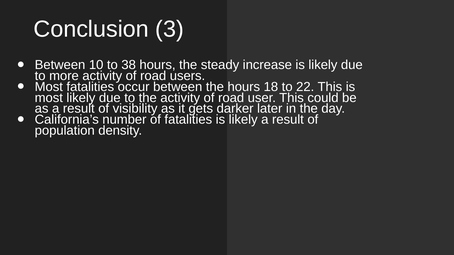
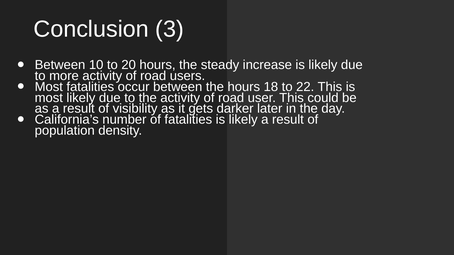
38: 38 -> 20 (129, 65)
